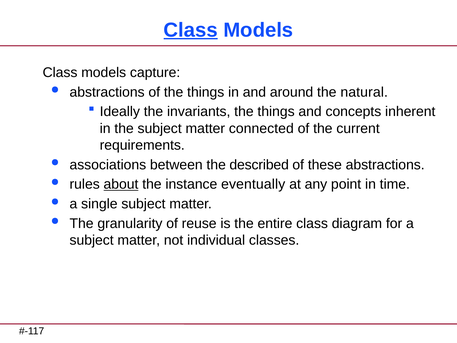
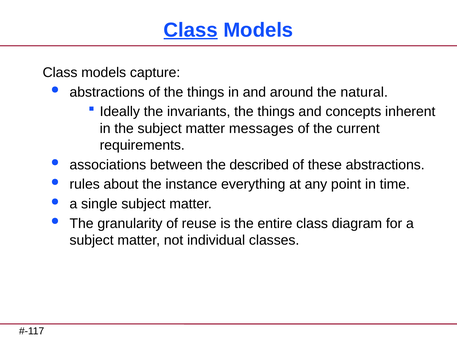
connected: connected -> messages (261, 128)
about underline: present -> none (121, 184)
eventually: eventually -> everything (253, 184)
